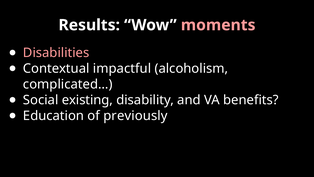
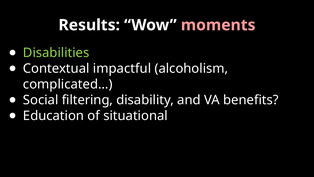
Disabilities colour: pink -> light green (56, 53)
existing: existing -> filtering (87, 100)
previously: previously -> situational (136, 116)
